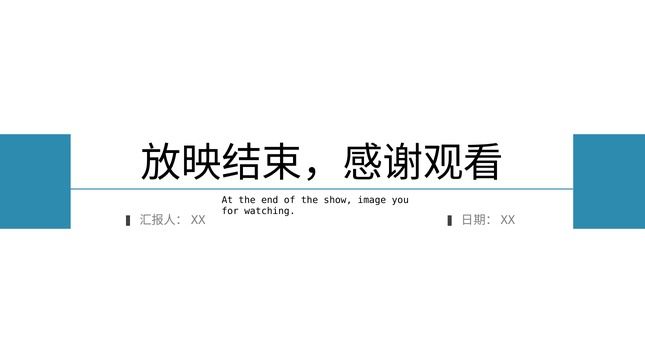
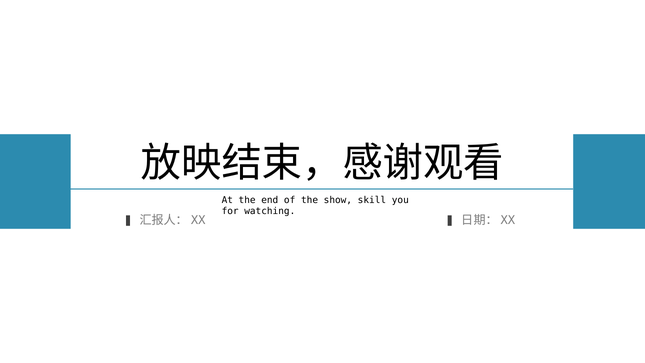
image: image -> skill (372, 200)
